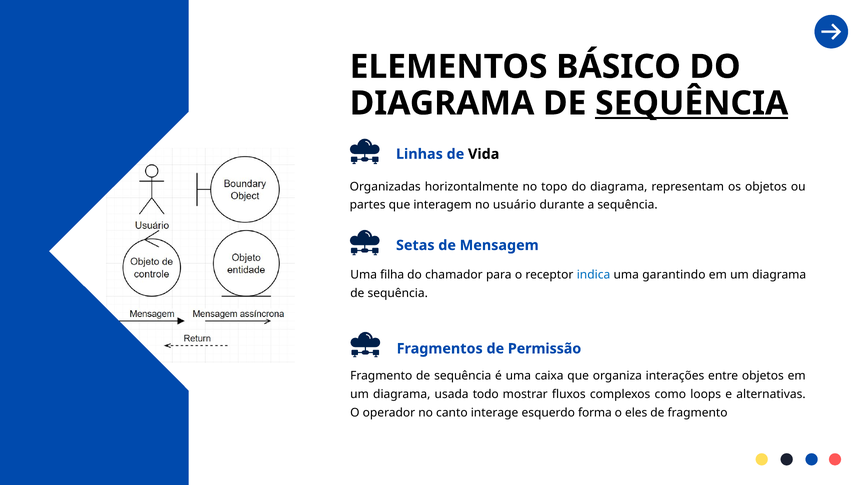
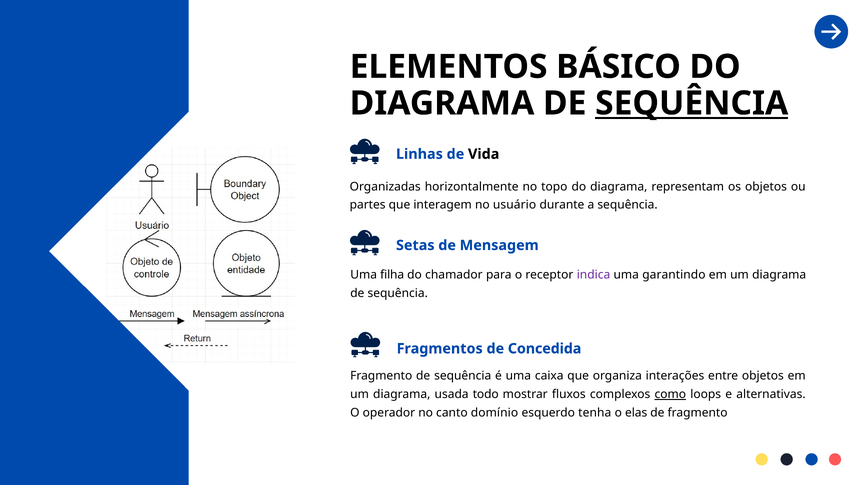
indica colour: blue -> purple (594, 275)
Permissão: Permissão -> Concedida (545, 349)
como underline: none -> present (670, 395)
interage: interage -> domínio (494, 413)
forma: forma -> tenha (595, 413)
eles: eles -> elas (636, 413)
